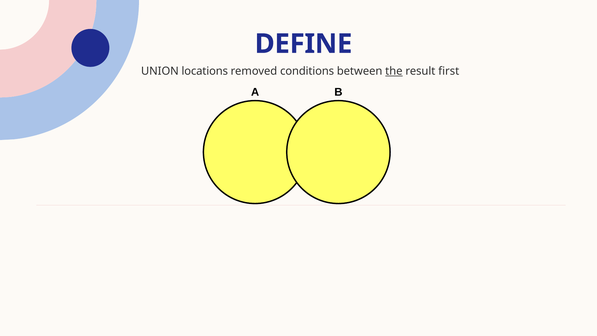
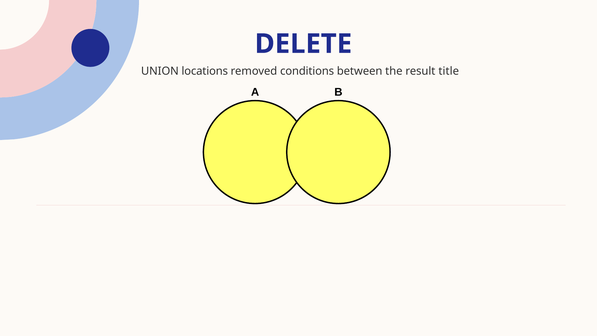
DEFINE: DEFINE -> DELETE (303, 44)
the underline: present -> none (394, 71)
first: first -> title (449, 71)
